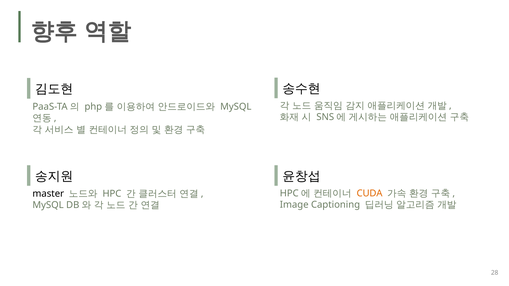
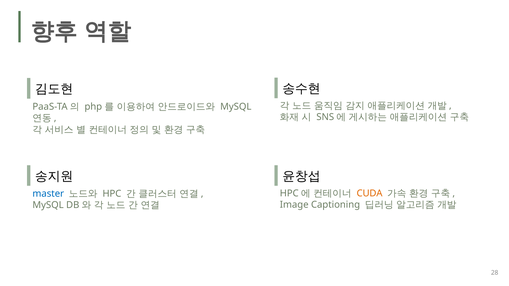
master colour: black -> blue (48, 194)
